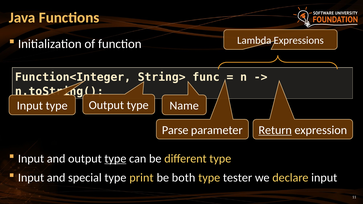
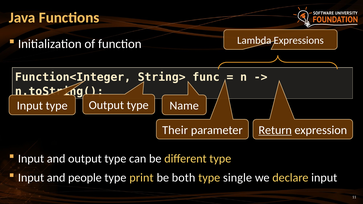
Parse: Parse -> Their (175, 130)
type underline: present -> none (115, 159)
special: special -> people (85, 178)
tester: tester -> single (238, 178)
